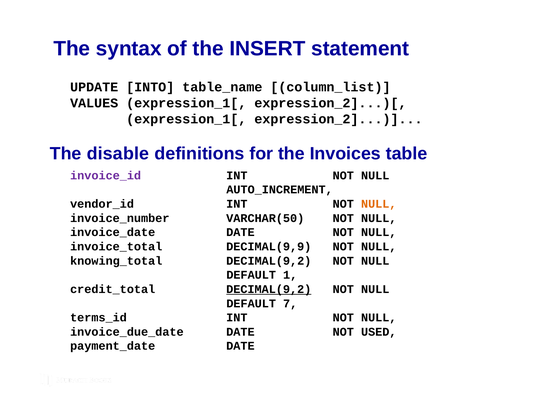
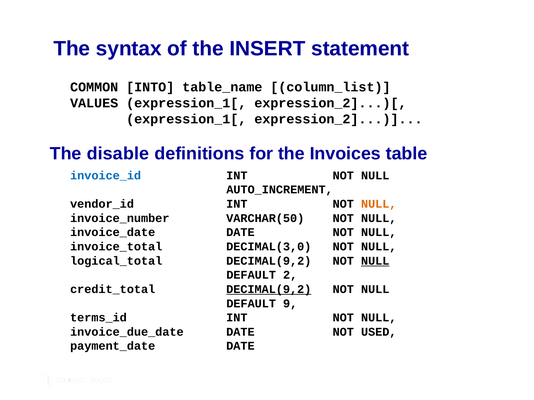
UPDATE: UPDATE -> COMMON (94, 87)
invoice_id colour: purple -> blue (106, 176)
DECIMAL(9,9: DECIMAL(9,9 -> DECIMAL(3,0 (269, 247)
knowing_total: knowing_total -> logical_total (116, 261)
NULL underline: none -> present (375, 261)
1: 1 -> 2 (290, 275)
7: 7 -> 9 (290, 304)
